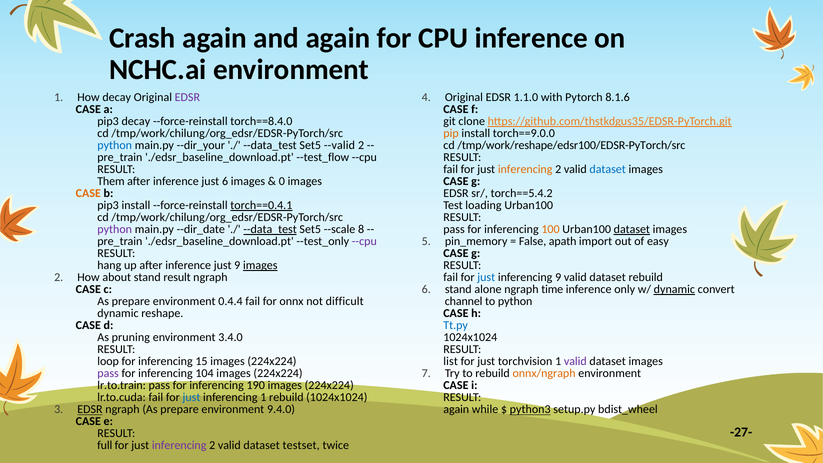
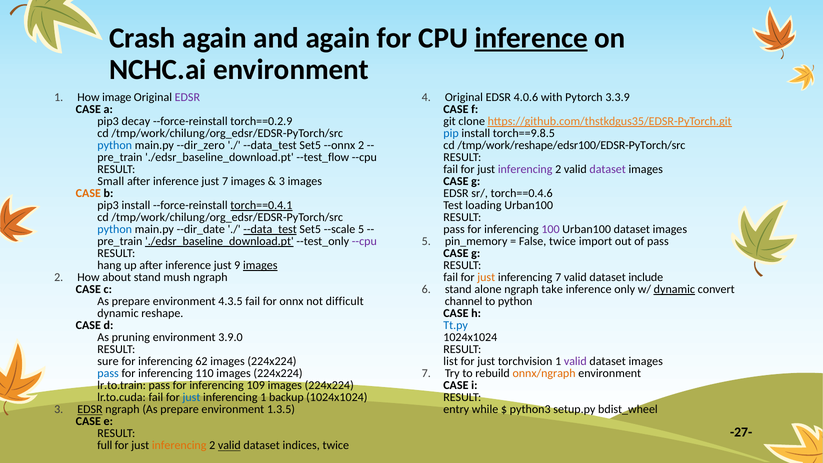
inference underline: none -> present (531, 38)
1.1.0: 1.1.0 -> 4.0.6 (526, 97)
8.1.6: 8.1.6 -> 3.3.9 (618, 97)
How decay: decay -> image (117, 97)
torch==8.4.0: torch==8.4.0 -> torch==0.2.9 (261, 121)
pip colour: orange -> blue (451, 133)
torch==9.0.0: torch==9.0.0 -> torch==9.8.5 (524, 133)
--dir_your: --dir_your -> --dir_zero (201, 145)
--valid: --valid -> --onnx (340, 145)
inferencing colour: orange -> purple (525, 169)
dataset colour: blue -> purple (608, 169)
Them: Them -> Small (111, 181)
just 6: 6 -> 7 (225, 181)
0: 0 -> 3 (282, 181)
torch==5.4.2: torch==5.4.2 -> torch==0.4.6 (522, 193)
python colour: purple -> blue (115, 229)
--scale 8: 8 -> 5 (361, 229)
100 colour: orange -> purple (551, 229)
dataset underline: present -> none (632, 229)
./edsr_baseline_download.pt underline: none -> present (219, 241)
False apath: apath -> twice (563, 241)
of easy: easy -> pass (658, 241)
stand result: result -> mush (177, 277)
just colour: blue -> orange (486, 277)
inferencing 9: 9 -> 7 (558, 277)
dataset rebuild: rebuild -> include (646, 277)
time: time -> take (552, 289)
0.4.4: 0.4.4 -> 4.3.5 (230, 301)
3.4.0: 3.4.0 -> 3.9.0 (230, 337)
loop: loop -> sure (108, 361)
15: 15 -> 62 (201, 361)
pass colour: purple -> blue (108, 373)
104: 104 -> 110 (205, 373)
190: 190 -> 109 (256, 385)
1 rebuild: rebuild -> backup (286, 397)
again: again -> entry (456, 409)
python3 underline: present -> none (530, 409)
9.4.0: 9.4.0 -> 1.3.5 (281, 409)
inferencing colour: purple -> orange (179, 445)
valid underline: none -> present (229, 445)
testset: testset -> indices (301, 445)
